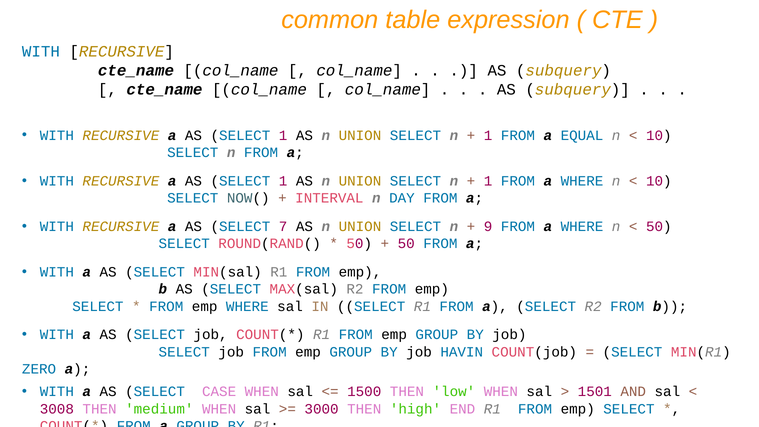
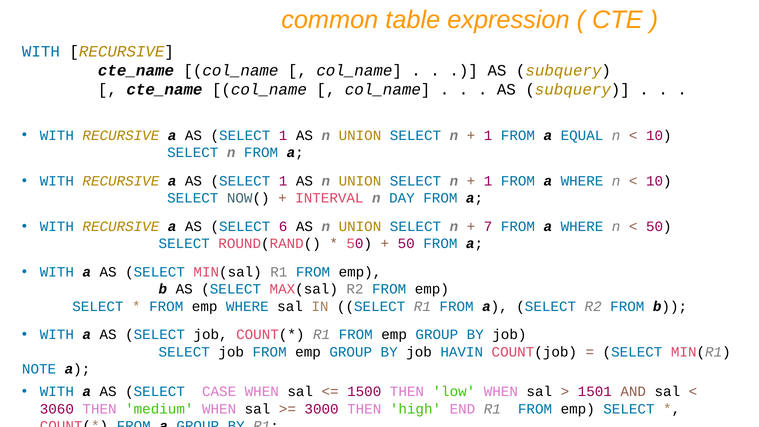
7: 7 -> 6 (283, 227)
9: 9 -> 7 (488, 227)
ZERO: ZERO -> NOTE (39, 369)
3008: 3008 -> 3060 (57, 409)
